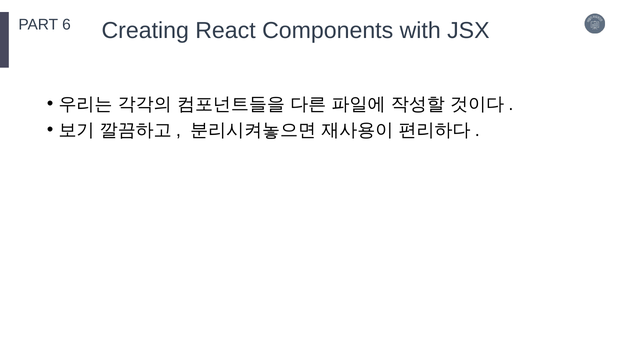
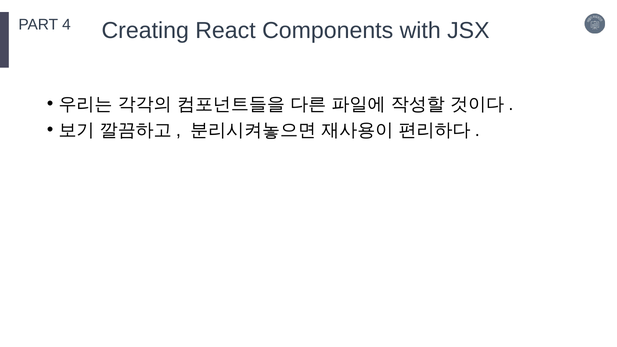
6: 6 -> 4 (66, 25)
